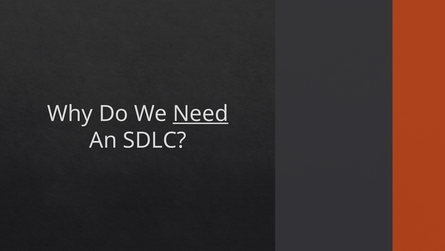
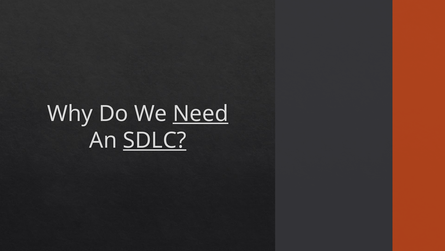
SDLC underline: none -> present (155, 140)
